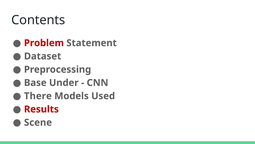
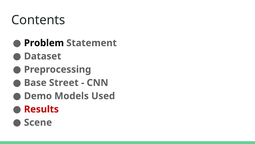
Problem colour: red -> black (44, 43)
Under: Under -> Street (64, 82)
There: There -> Demo (38, 96)
